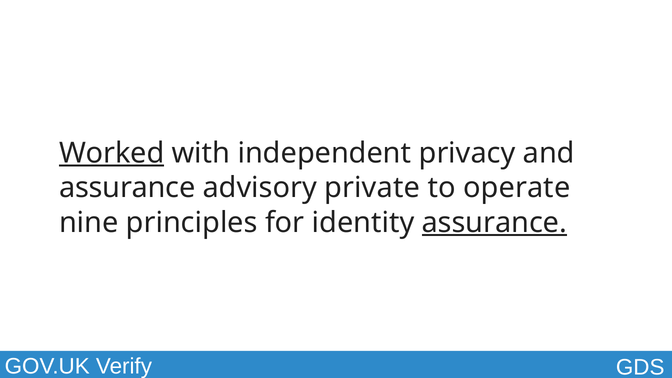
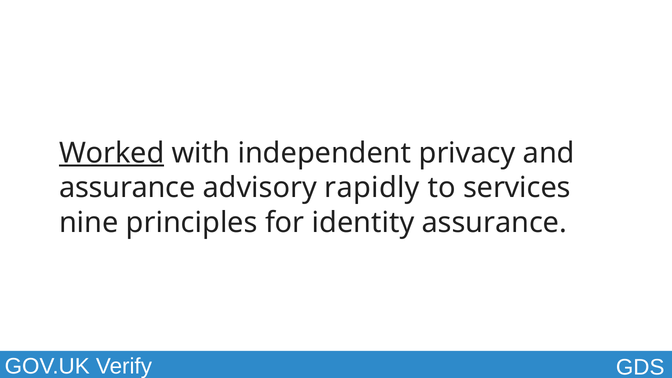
private: private -> rapidly (372, 188)
operate: operate -> services (517, 188)
assurance underline: present -> none (494, 223)
